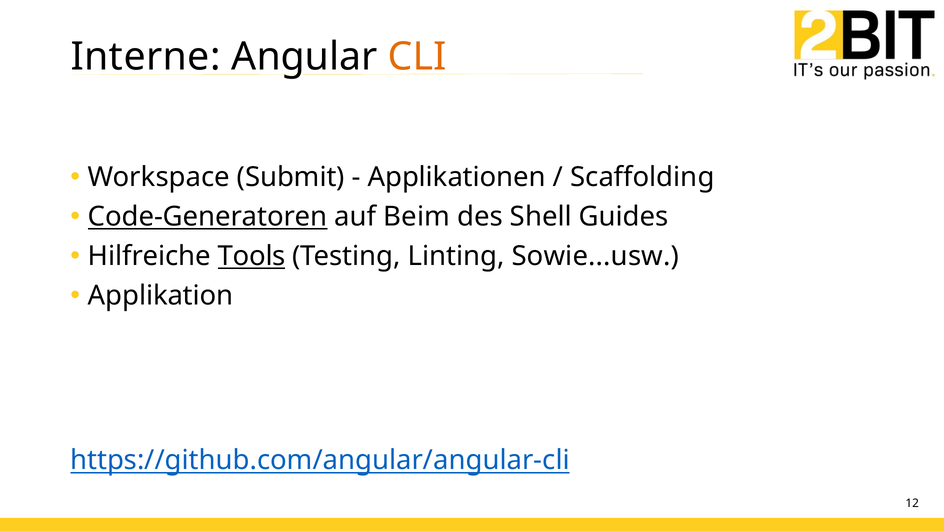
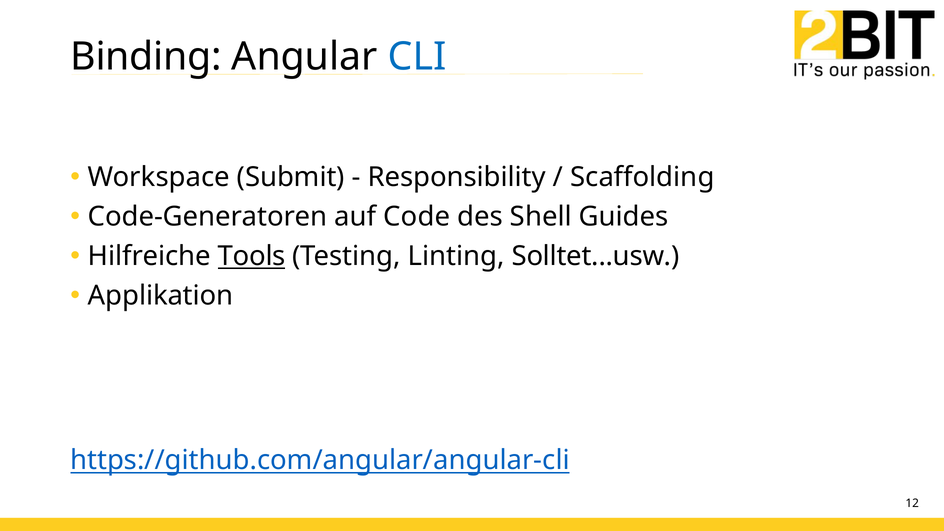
Interne: Interne -> Binding (146, 57)
CLI colour: orange -> blue (417, 57)
Applikationen: Applikationen -> Responsibility (457, 177)
Code-Generatoren underline: present -> none (208, 217)
Beim: Beim -> Code (417, 217)
Sowie...usw: Sowie...usw -> Solltet...usw (596, 256)
